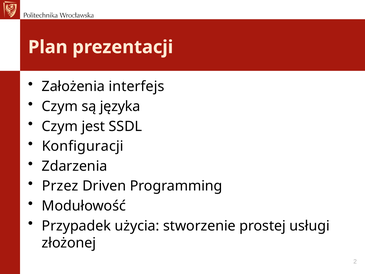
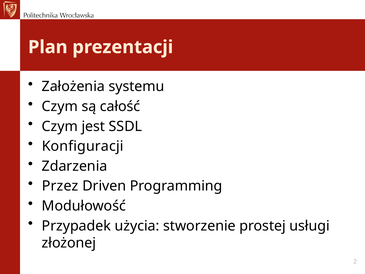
interfejs: interfejs -> systemu (137, 86)
języka: języka -> całość (120, 106)
